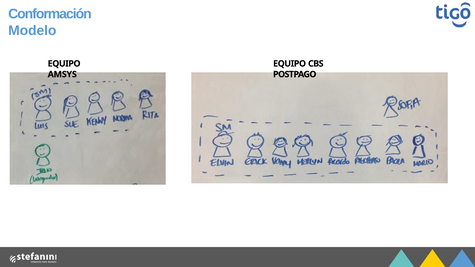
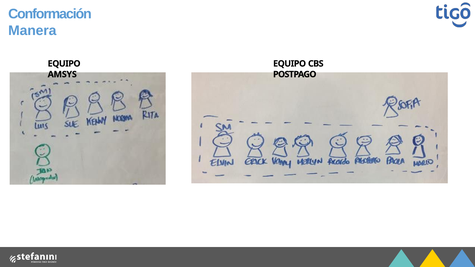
Modelo: Modelo -> Manera (32, 31)
